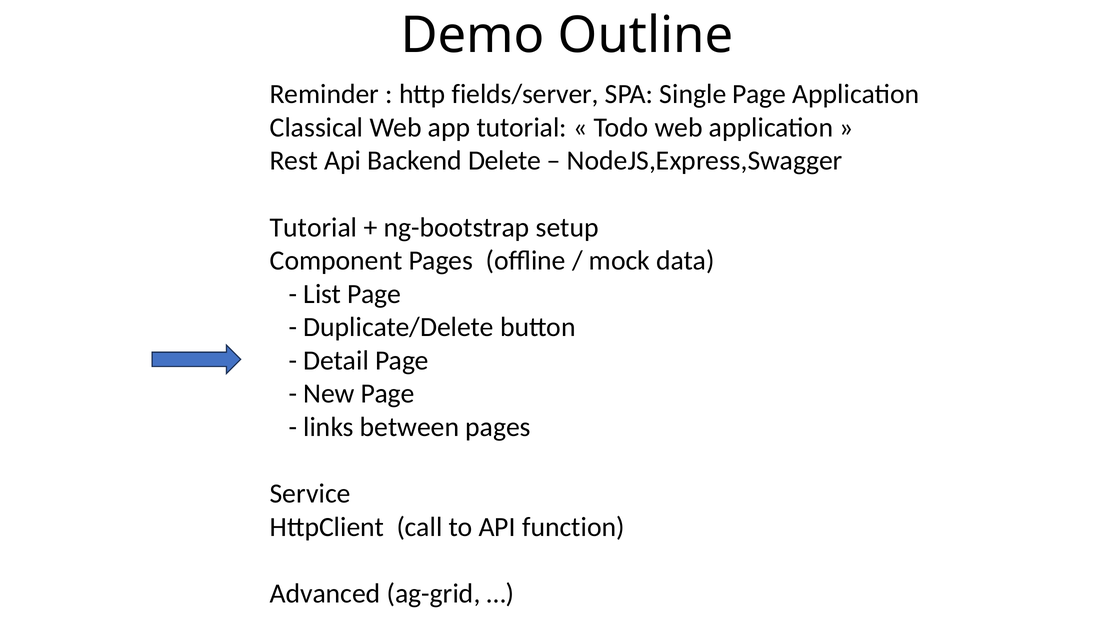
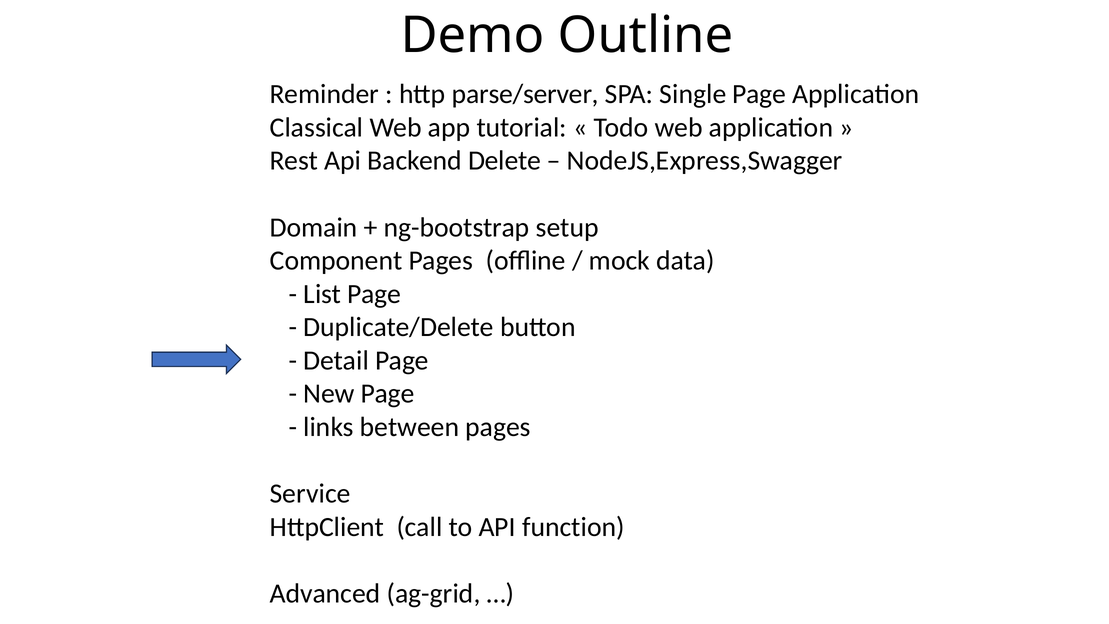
fields/server: fields/server -> parse/server (525, 94)
Tutorial: Tutorial -> Domain (314, 227)
